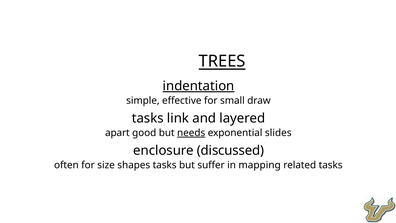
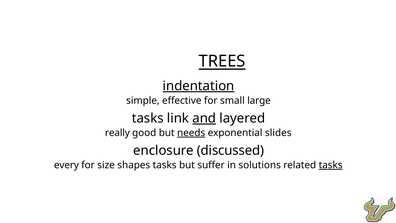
draw: draw -> large (259, 100)
and underline: none -> present (204, 118)
apart: apart -> really (117, 133)
often: often -> every (66, 165)
mapping: mapping -> solutions (260, 165)
tasks underline: none -> present (331, 165)
